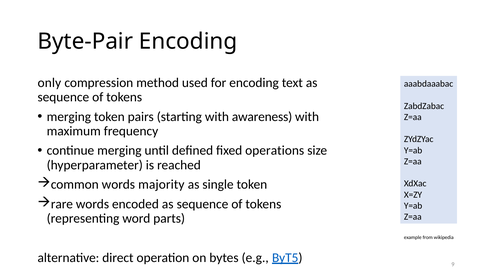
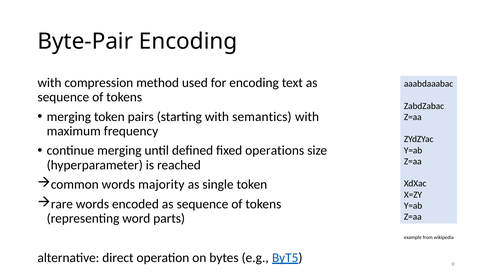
only: only -> with (49, 83)
awareness: awareness -> semantics (262, 117)
